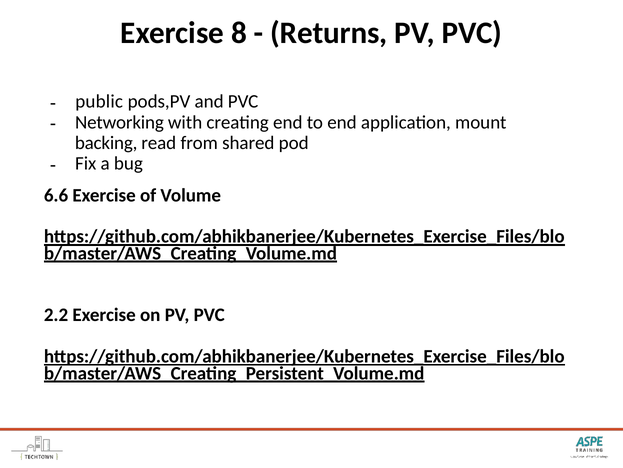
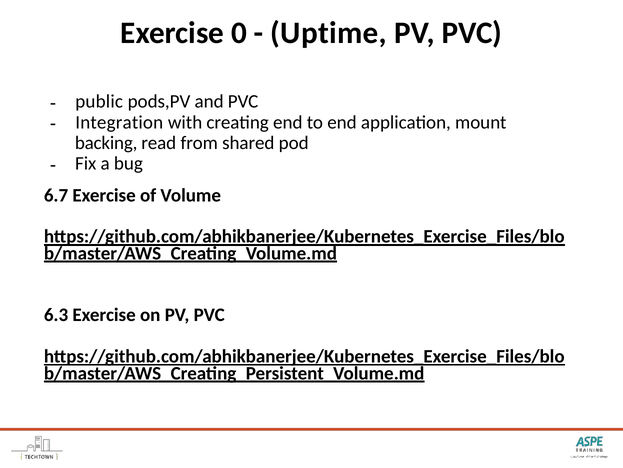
8: 8 -> 0 (239, 33)
Returns: Returns -> Uptime (329, 33)
Networking: Networking -> Integration (119, 122)
6.6: 6.6 -> 6.7 (56, 195)
2.2: 2.2 -> 6.3 (56, 315)
